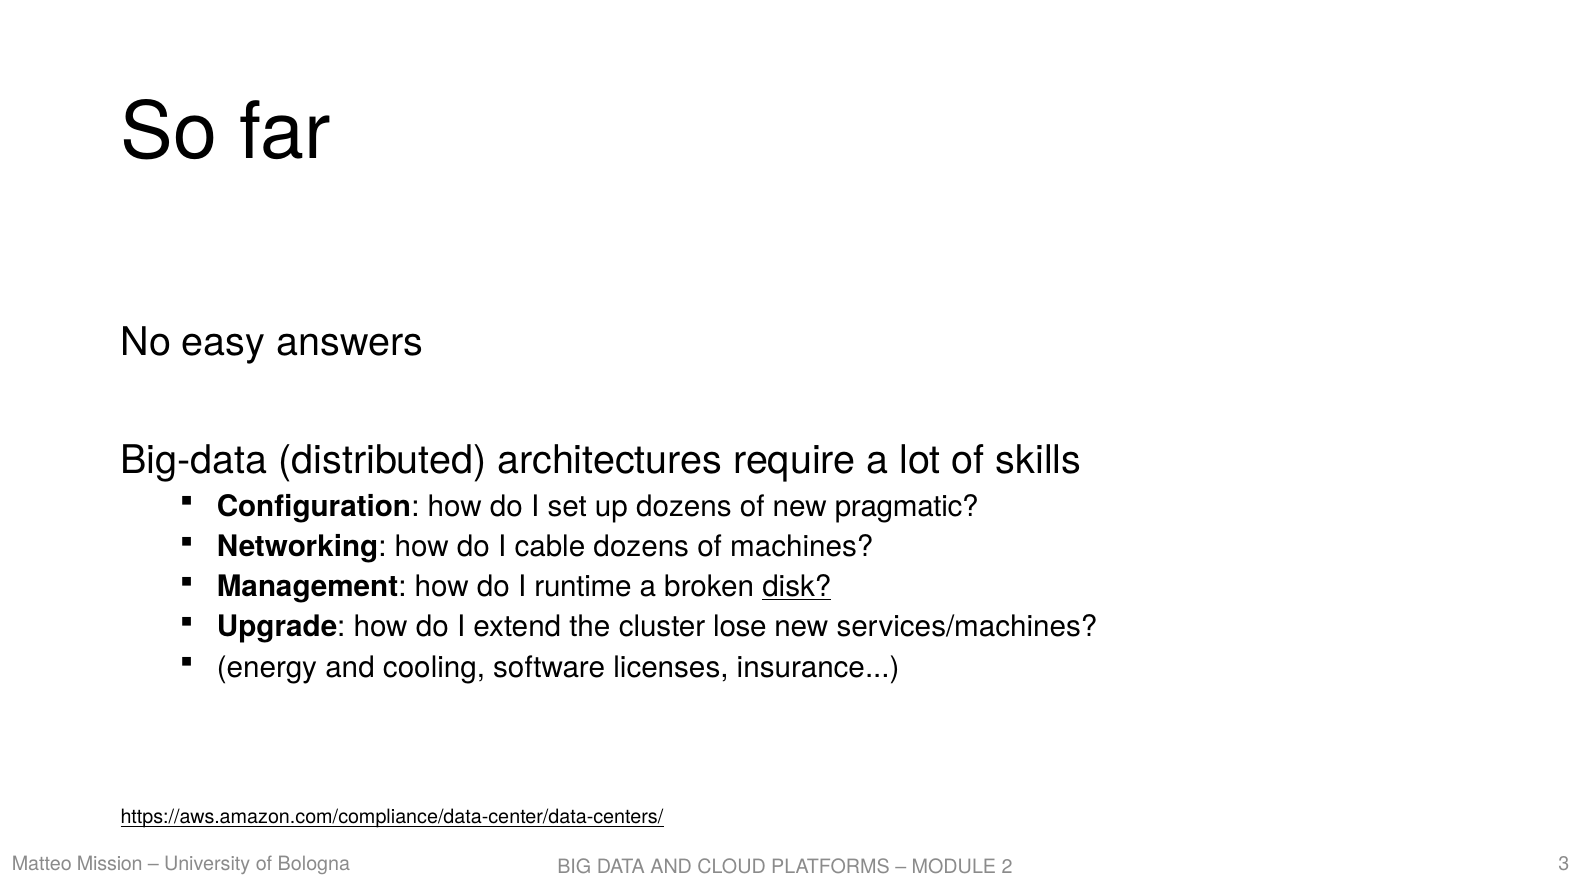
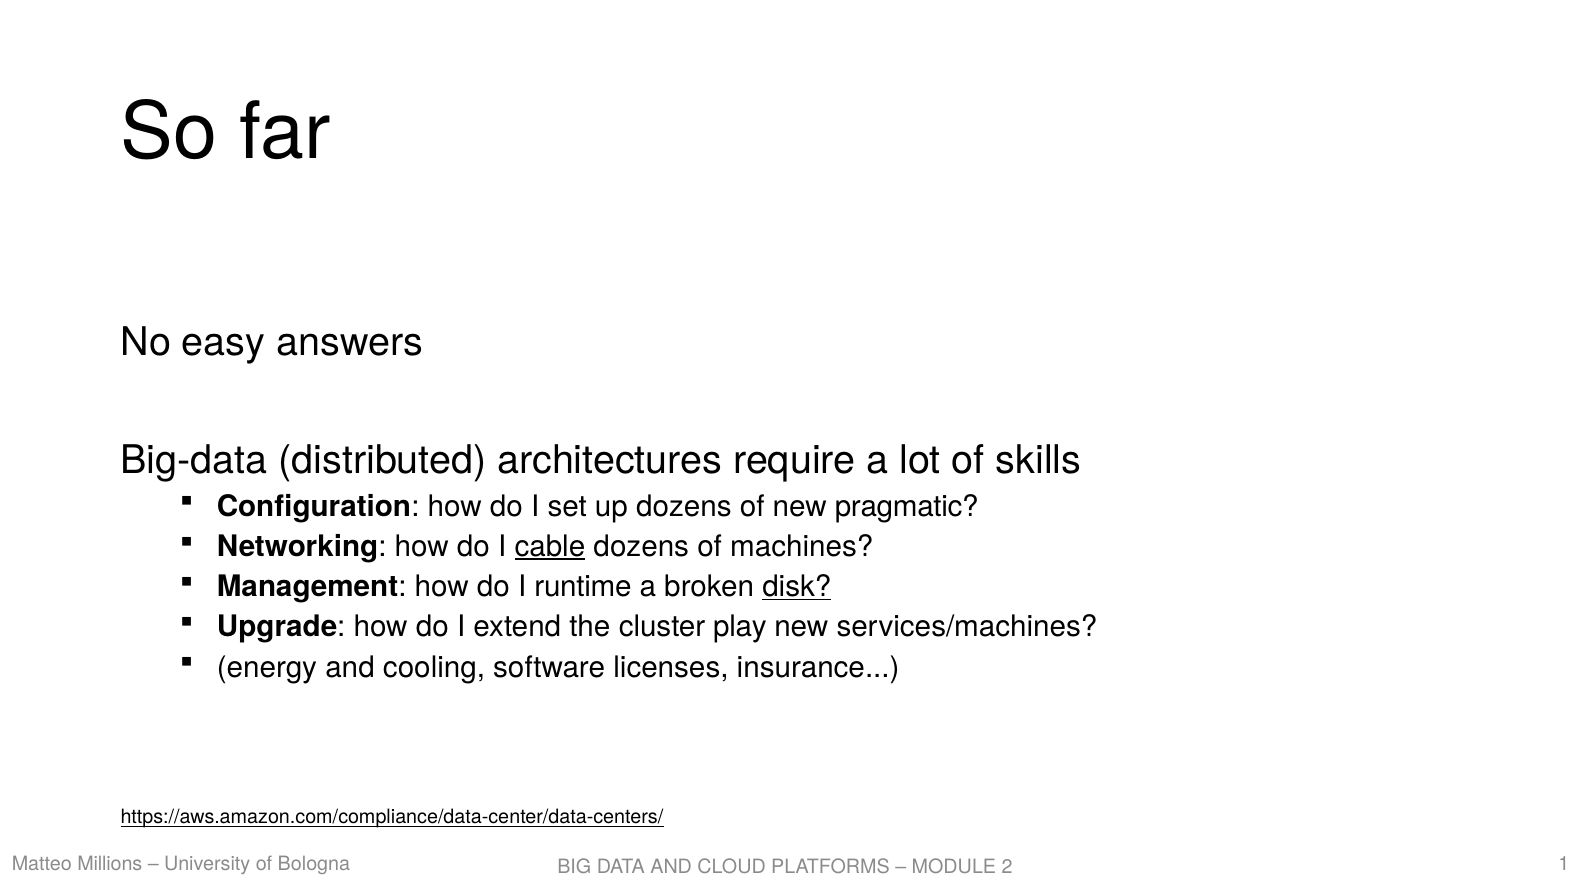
cable underline: none -> present (550, 547)
lose: lose -> play (740, 627)
Mission: Mission -> Millions (110, 865)
3: 3 -> 1 (1564, 865)
